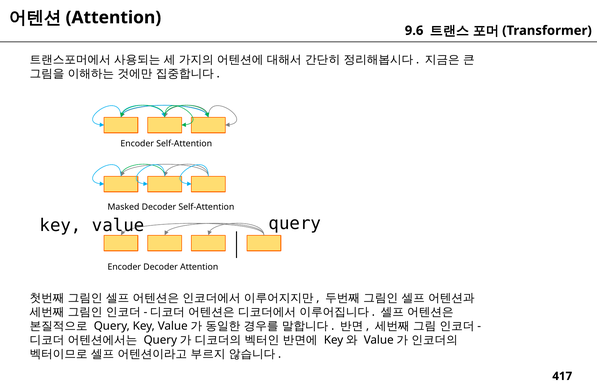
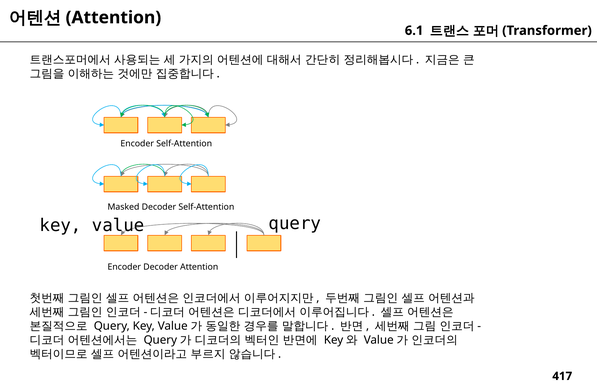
9.6: 9.6 -> 6.1 (414, 31)
